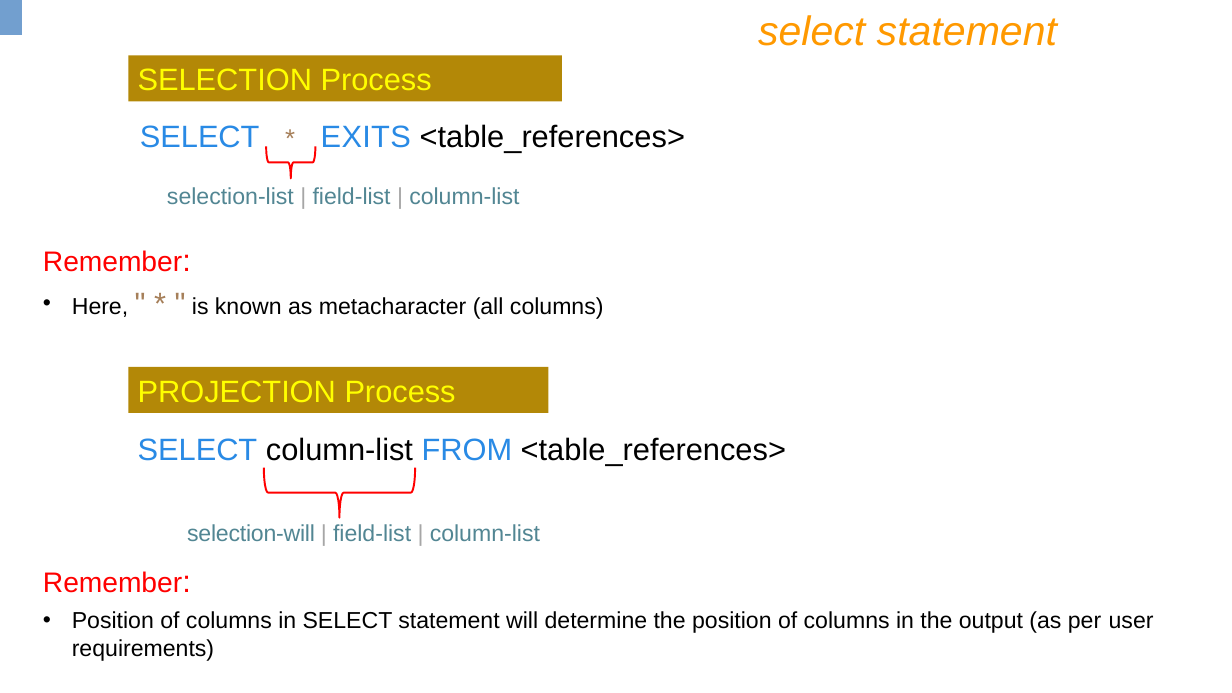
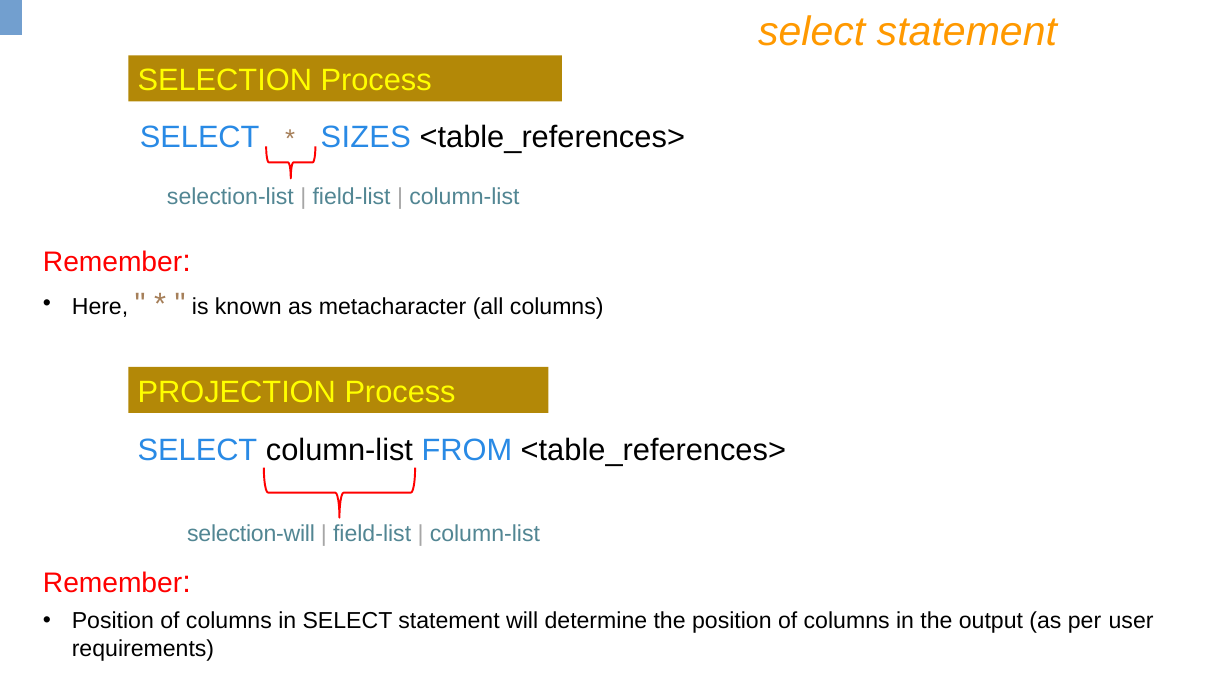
EXITS: EXITS -> SIZES (366, 137)
